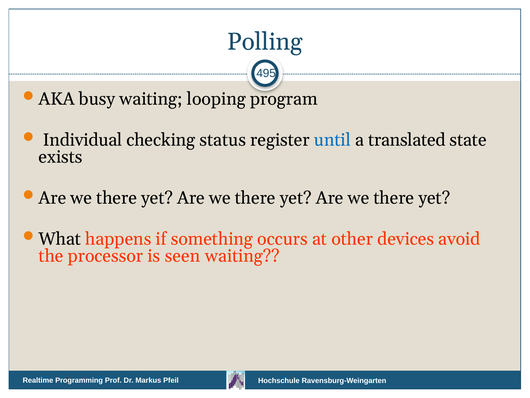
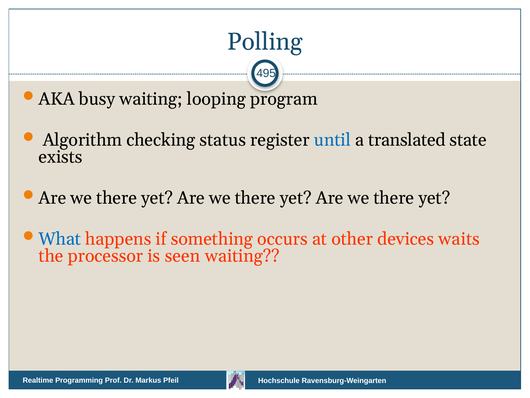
Individual: Individual -> Algorithm (82, 140)
What colour: black -> blue (60, 239)
avoid: avoid -> waits (459, 239)
